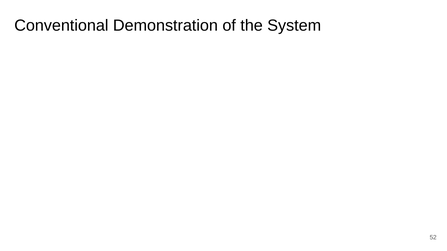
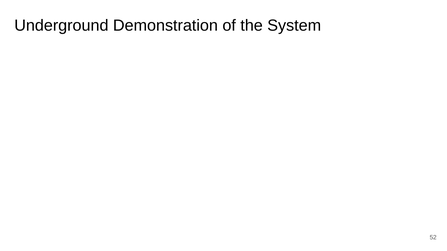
Conventional: Conventional -> Underground (61, 25)
